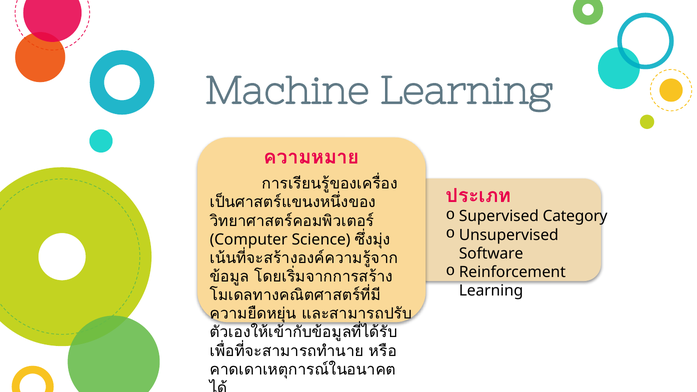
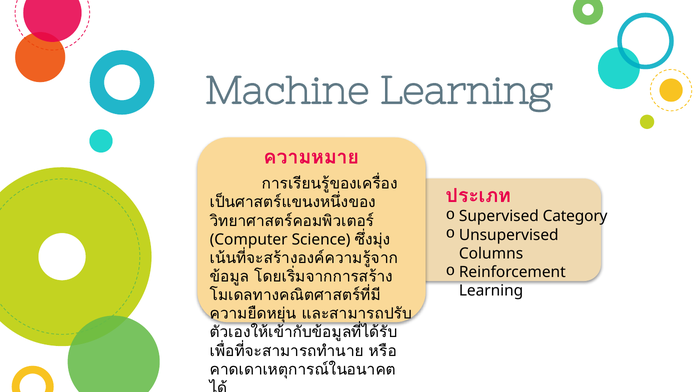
Software: Software -> Columns (491, 254)
